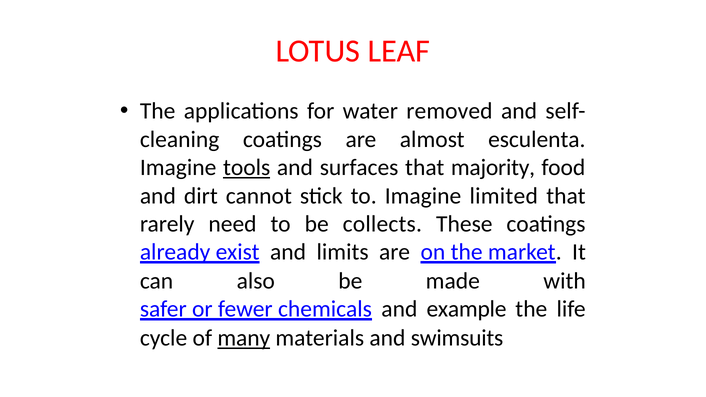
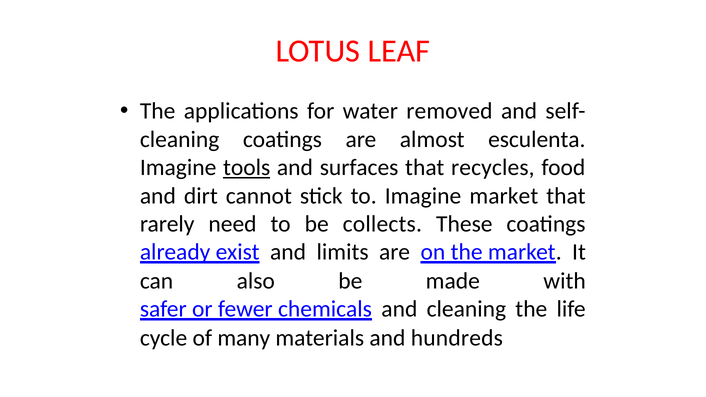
majority: majority -> recycles (493, 168)
Imagine limited: limited -> market (504, 196)
and example: example -> cleaning (466, 309)
many underline: present -> none (244, 338)
swimsuits: swimsuits -> hundreds (457, 338)
